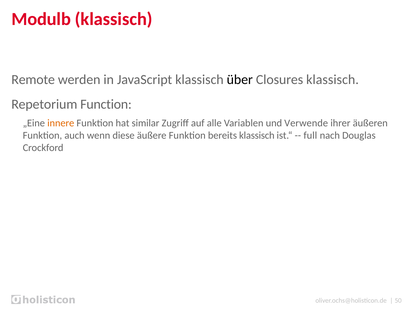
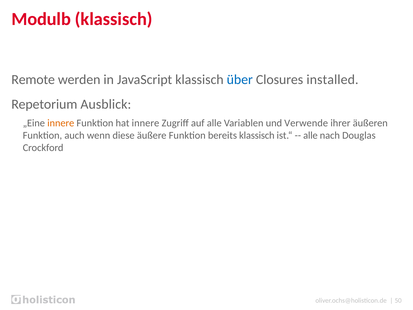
über colour: black -> blue (240, 80)
Closures klassisch: klassisch -> installed (332, 80)
Function: Function -> Ausblick (106, 104)
hat similar: similar -> innere (145, 123)
full: full -> alle (310, 135)
